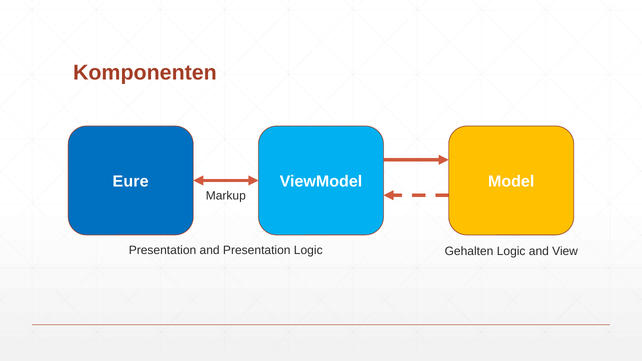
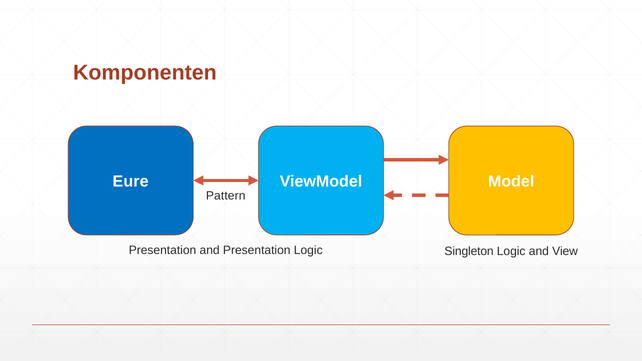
Markup: Markup -> Pattern (226, 196)
Gehalten: Gehalten -> Singleton (469, 251)
